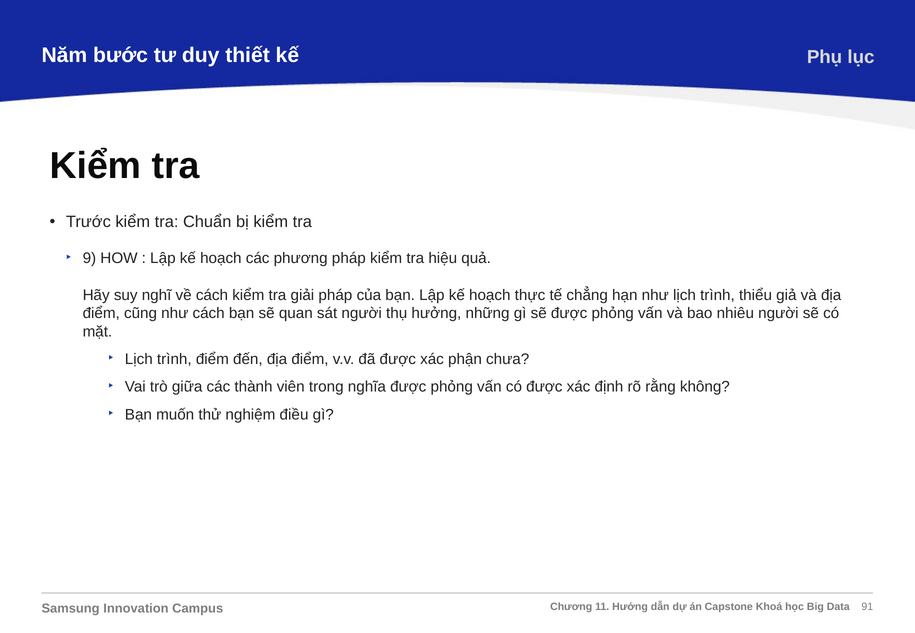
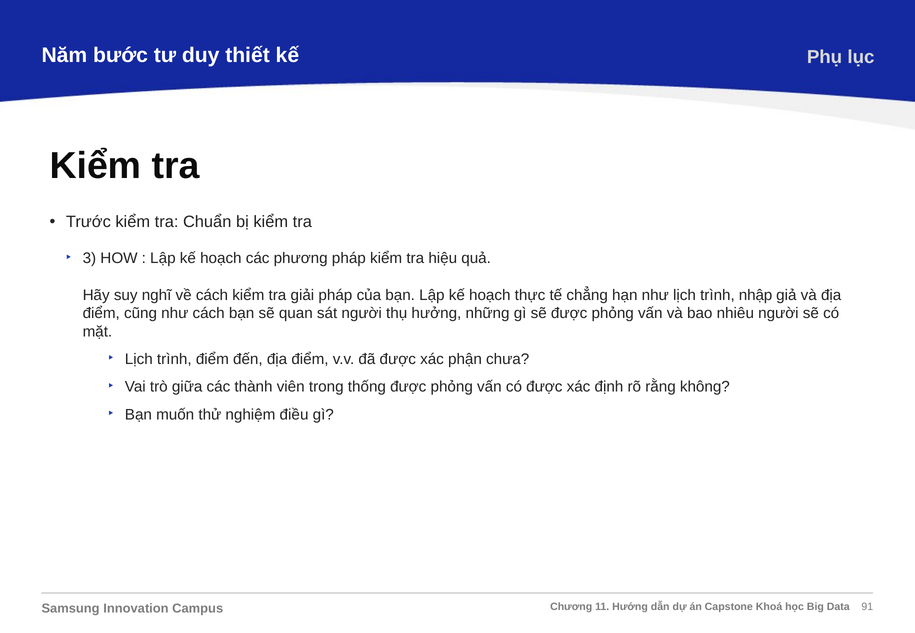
9: 9 -> 3 (89, 259)
thiểu: thiểu -> nhập (756, 295)
nghĩa: nghĩa -> thống (367, 387)
